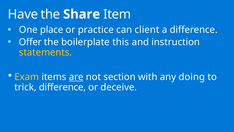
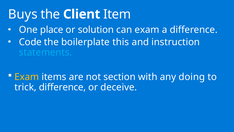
Have: Have -> Buys (23, 14)
Share: Share -> Client (82, 14)
practice: practice -> solution (96, 30)
can client: client -> exam (147, 30)
Offer: Offer -> Code (30, 42)
statements colour: yellow -> light blue (45, 52)
are underline: present -> none (76, 77)
